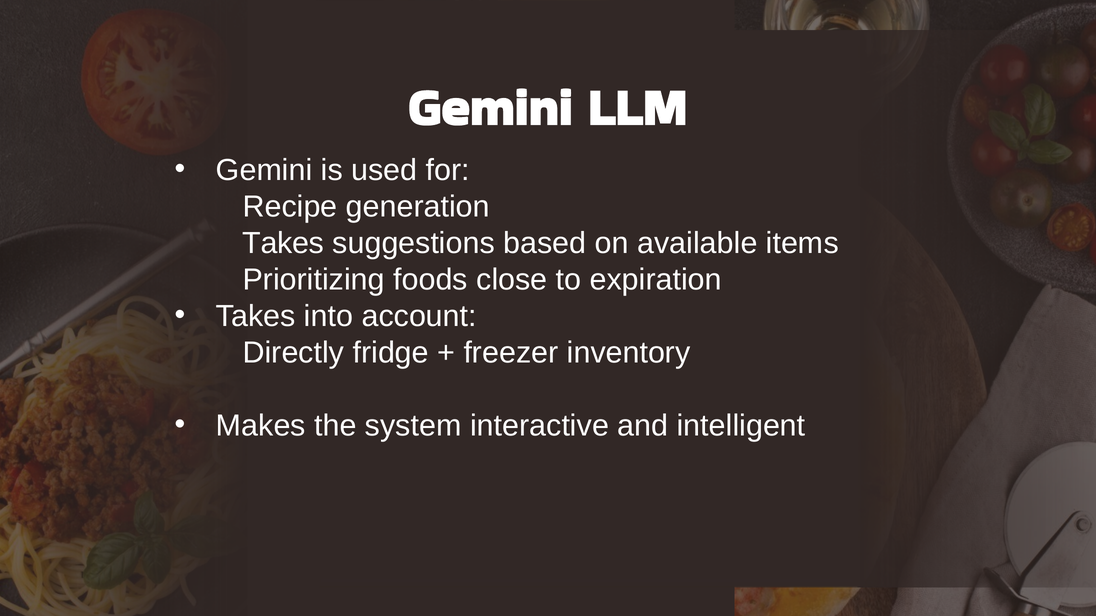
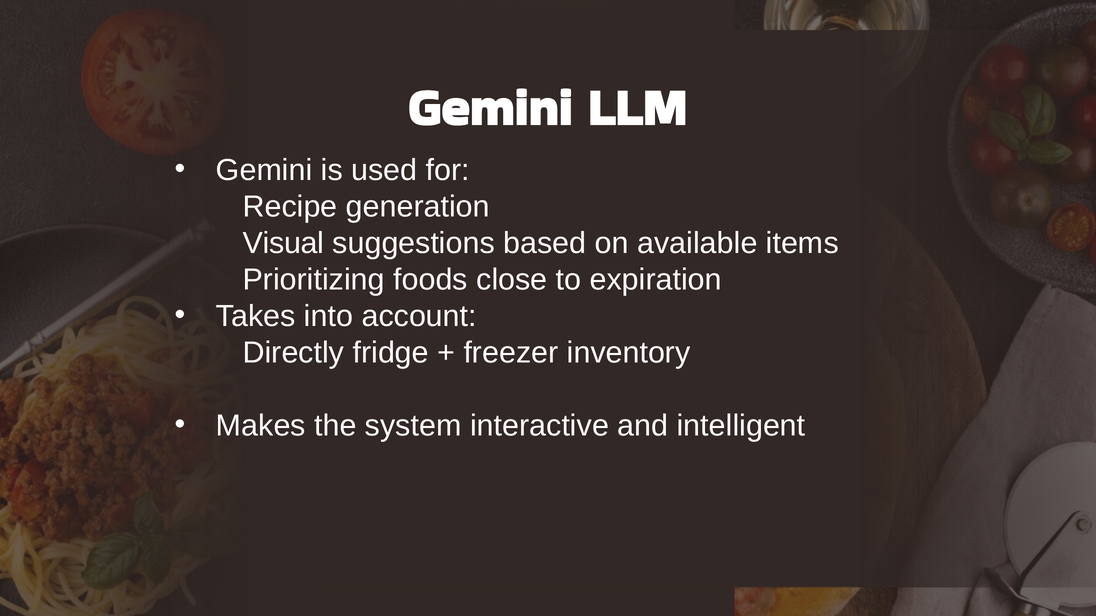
Takes: Takes -> Visual (283, 243)
